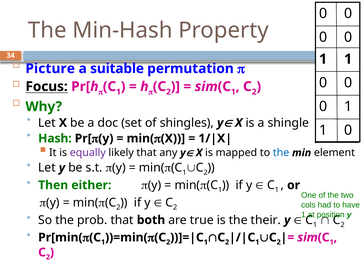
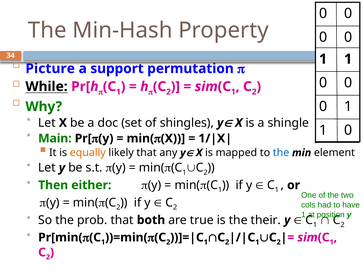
suitable: suitable -> support (117, 69)
Focus: Focus -> While (47, 87)
Hash: Hash -> Main (55, 138)
equally colour: purple -> orange (88, 153)
